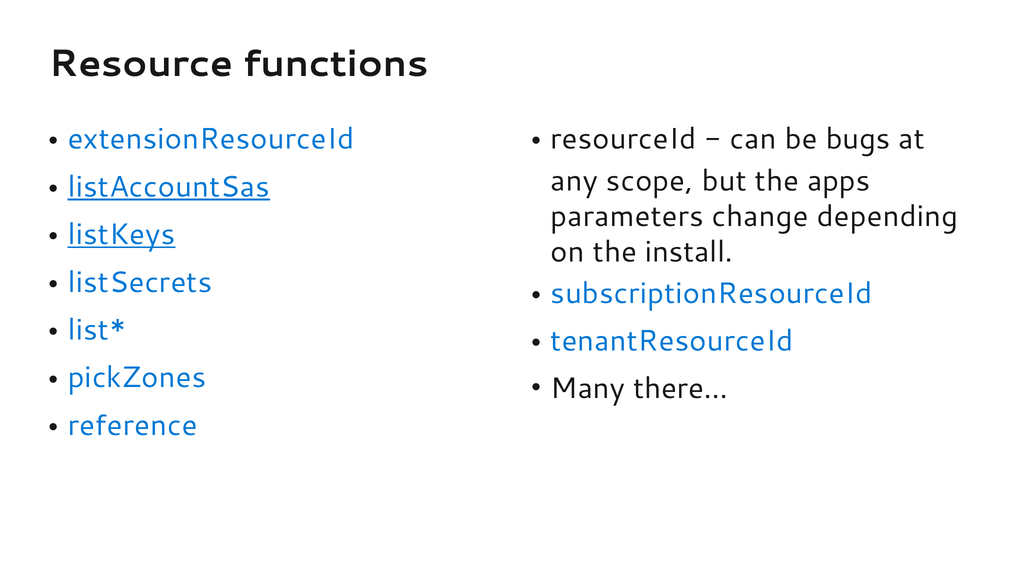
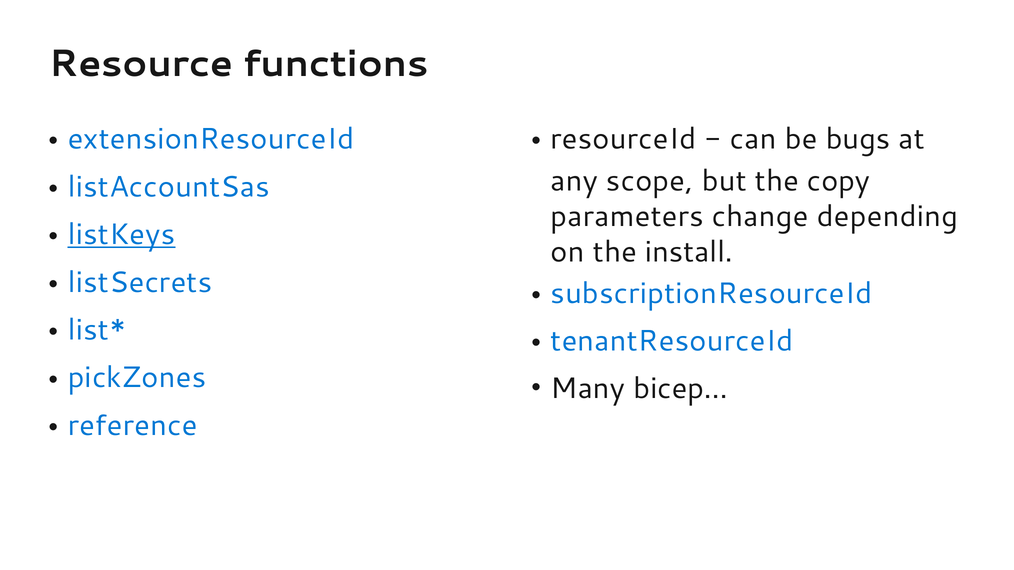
apps: apps -> copy (839, 181)
listAccountSas underline: present -> none (169, 187)
there: there -> bicep (681, 389)
